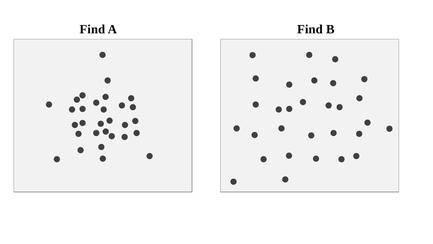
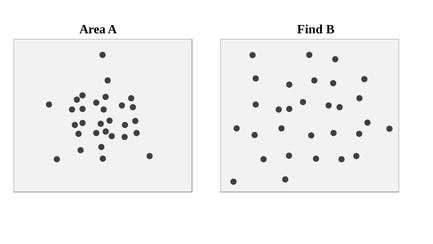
Find: Find -> Area (92, 29)
